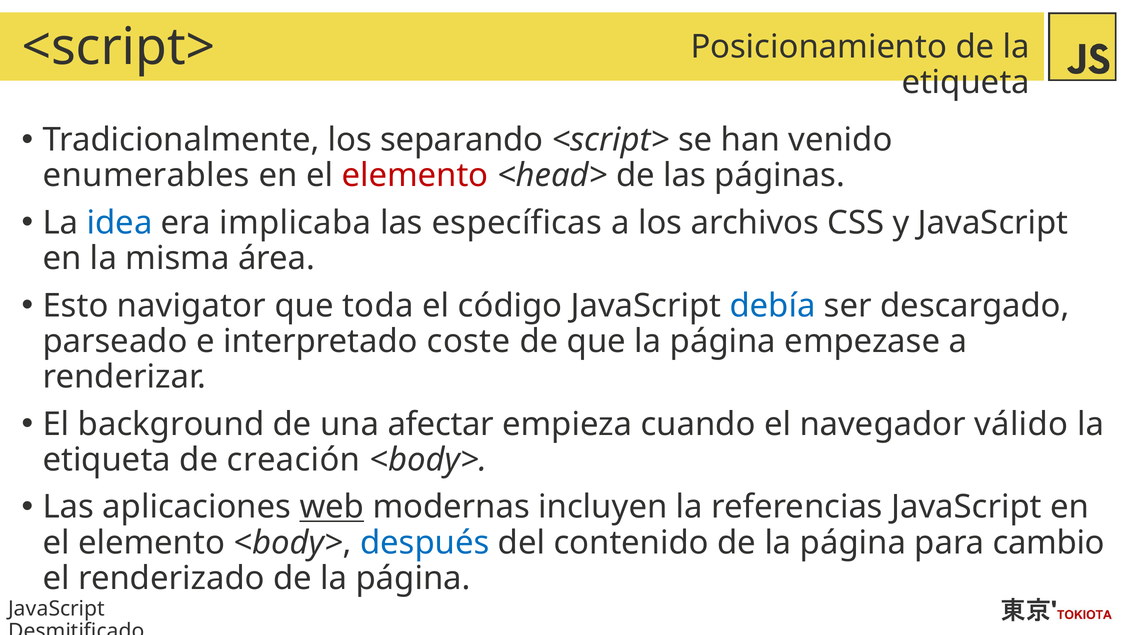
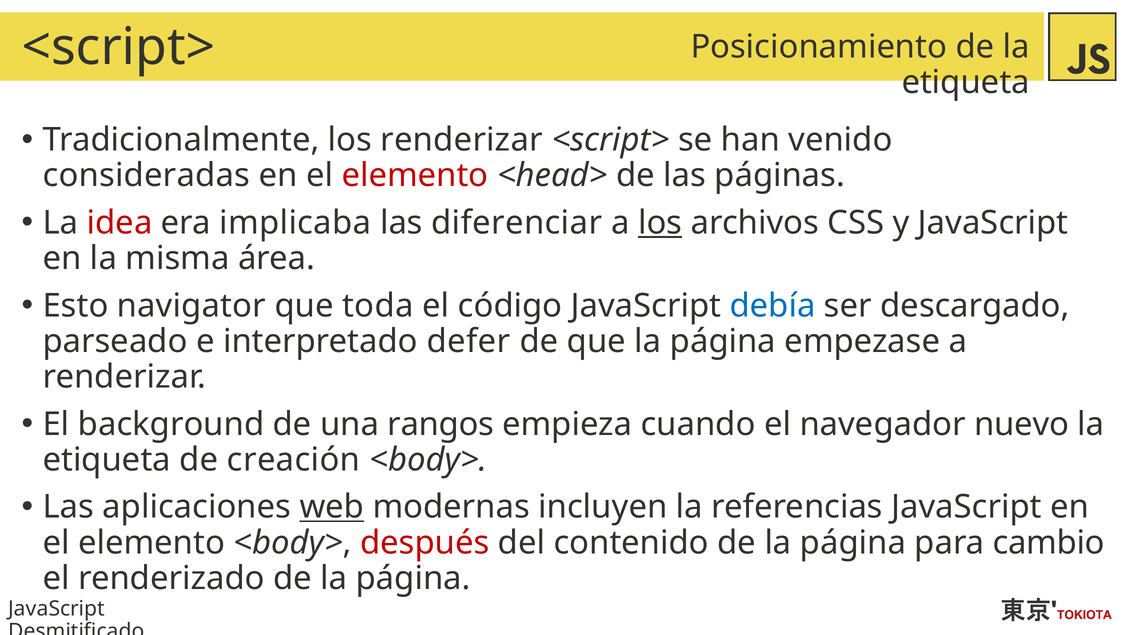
los separando: separando -> renderizar (462, 140)
enumerables: enumerables -> consideradas (146, 175)
idea colour: blue -> red (120, 223)
específicas: específicas -> diferenciar (517, 223)
los underline: none -> present (660, 223)
coste: coste -> defer (469, 341)
afectar: afectar -> rangos (441, 424)
válido: válido -> nuevo (1022, 424)
después colour: blue -> red (425, 542)
